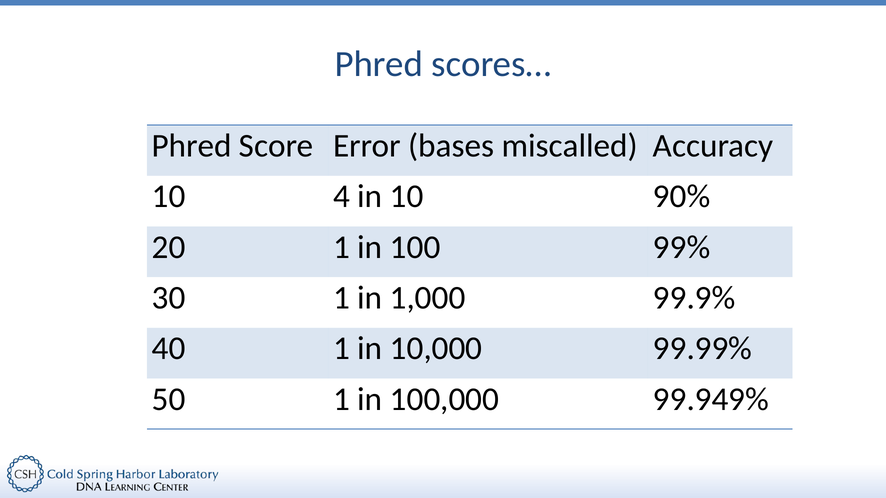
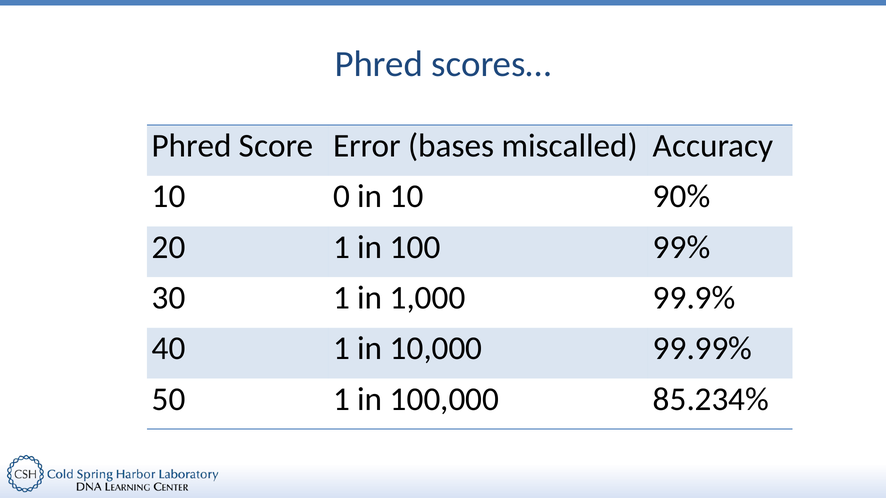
4: 4 -> 0 (341, 197)
99.949%: 99.949% -> 85.234% (711, 399)
